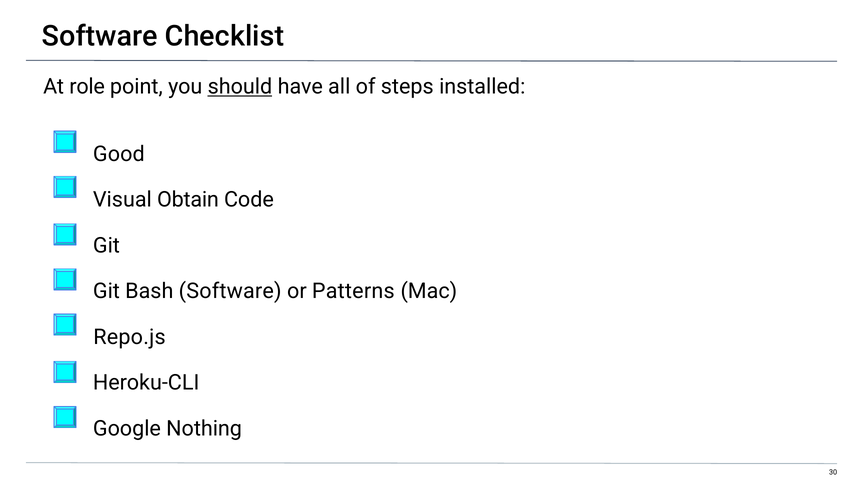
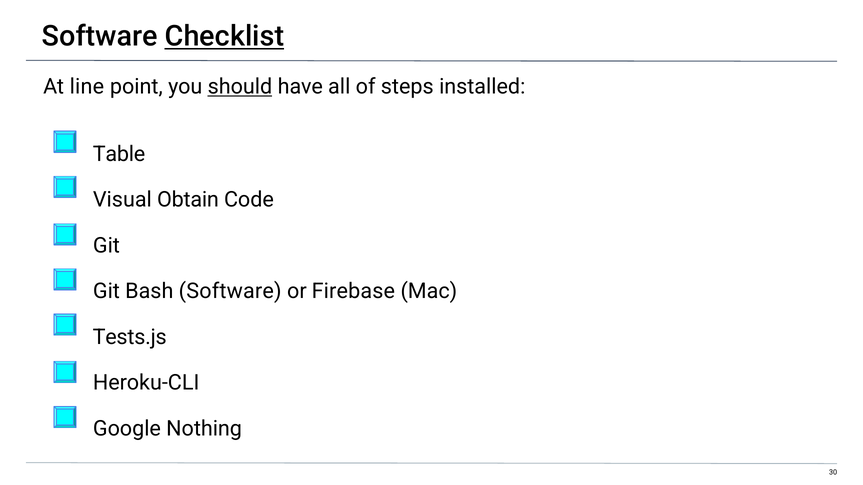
Checklist underline: none -> present (224, 37)
role: role -> line (87, 87)
Good: Good -> Table (119, 154)
Patterns: Patterns -> Firebase (353, 292)
Repo.js: Repo.js -> Tests.js (130, 337)
